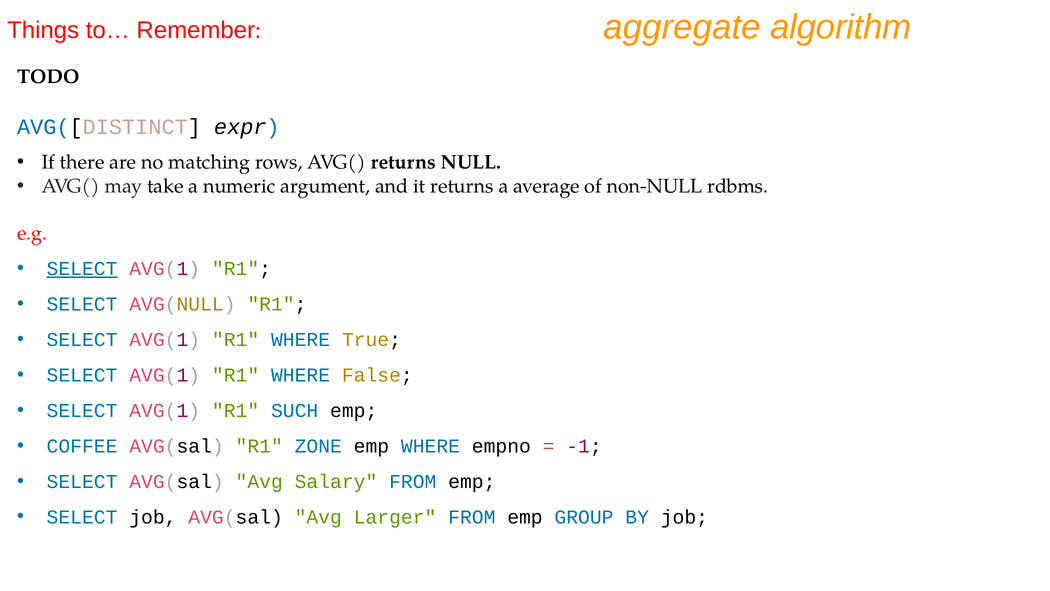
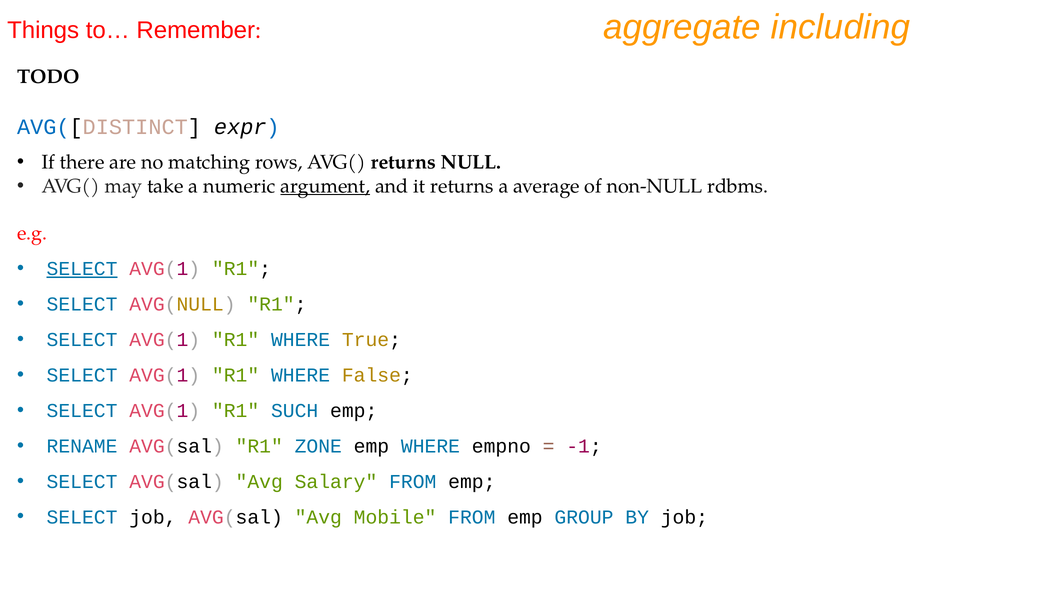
algorithm: algorithm -> including (841, 27)
argument underline: none -> present (325, 186)
COFFEE: COFFEE -> RENAME (82, 446)
Larger: Larger -> Mobile (395, 517)
